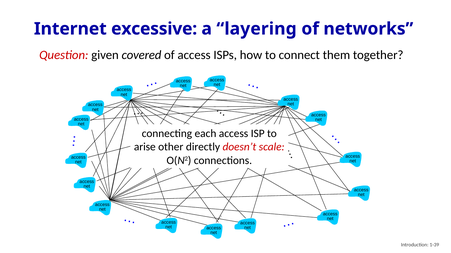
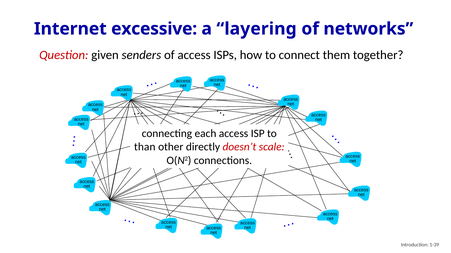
covered: covered -> senders (141, 55)
arise: arise -> than (145, 147)
